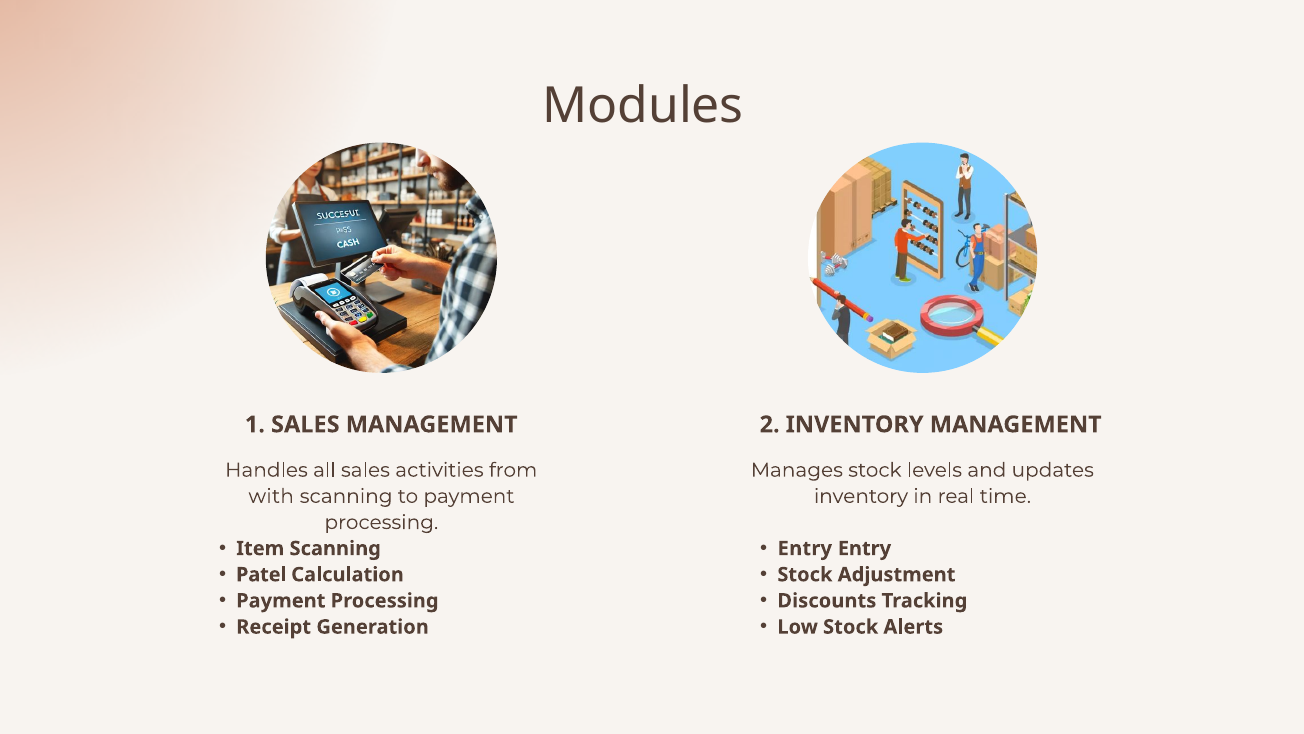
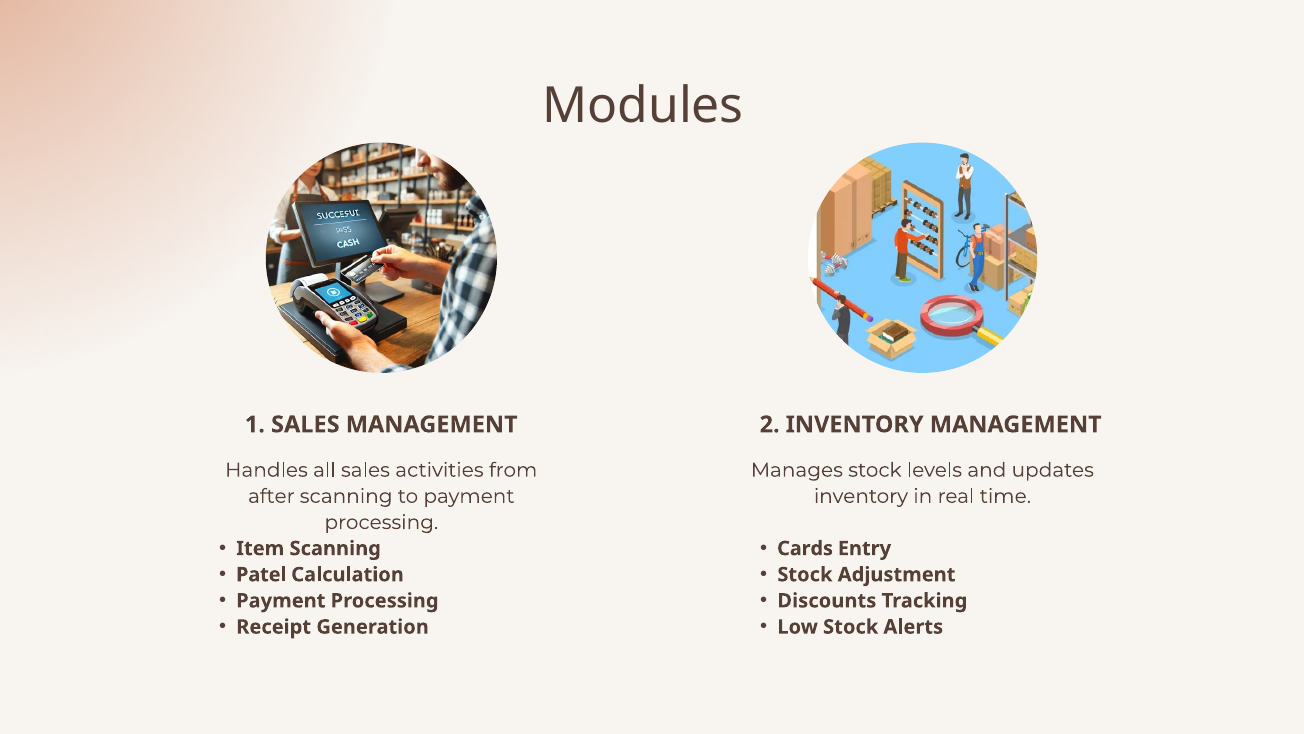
with: with -> after (271, 496)
Entry: Entry -> Cards (805, 548)
